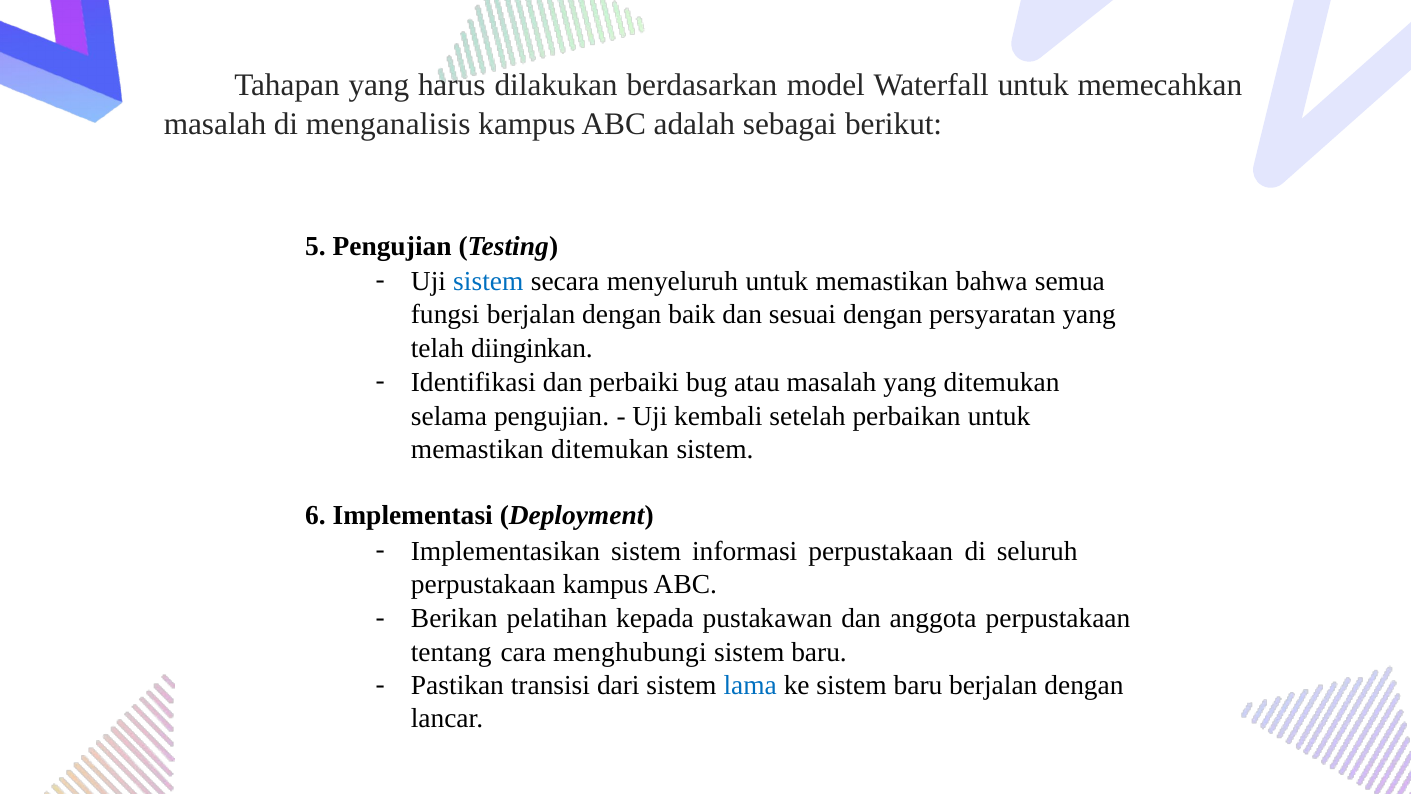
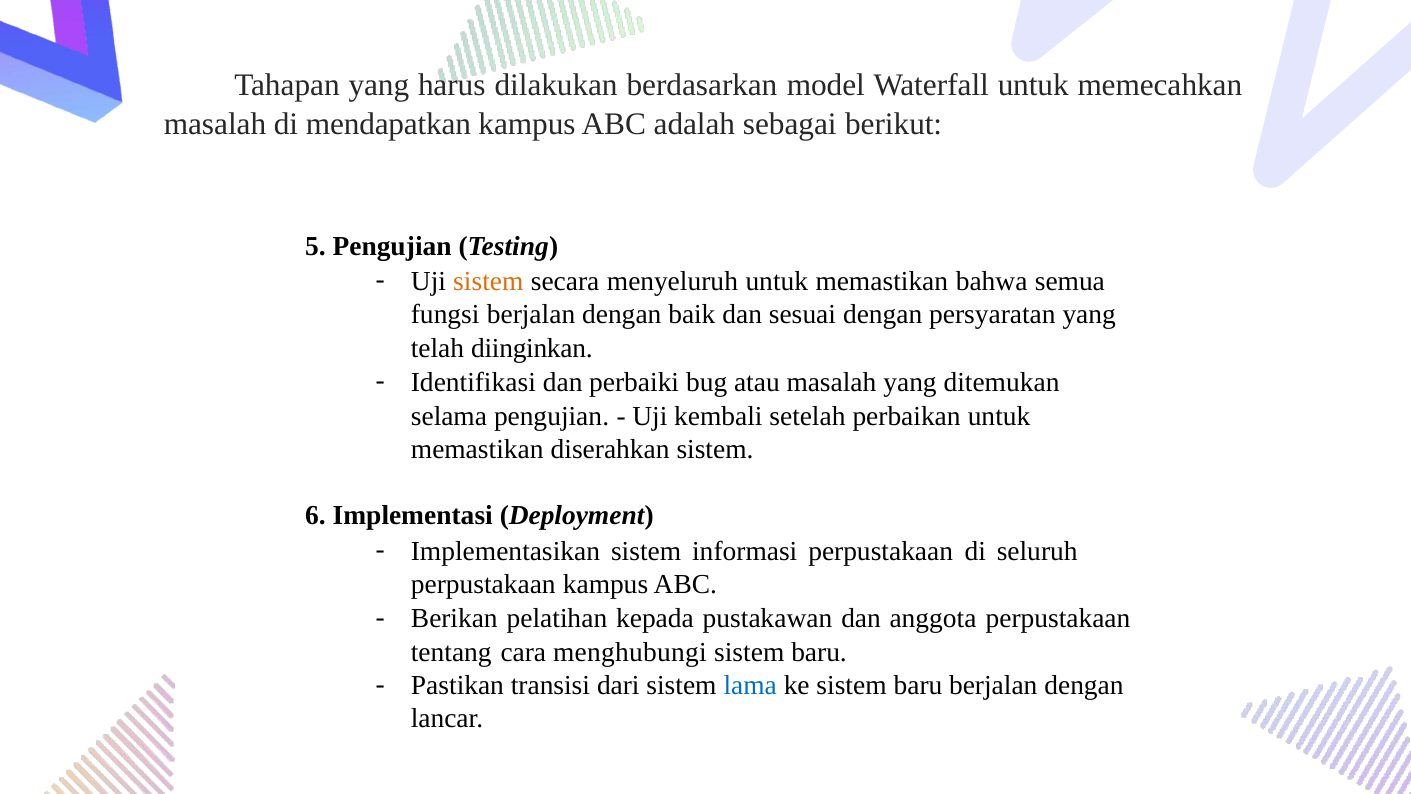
menganalisis: menganalisis -> mendapatkan (388, 124)
sistem colour: blue -> orange (488, 281)
memastikan ditemukan: ditemukan -> diserahkan (610, 449)
